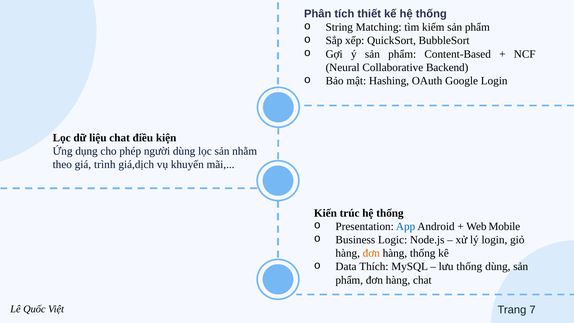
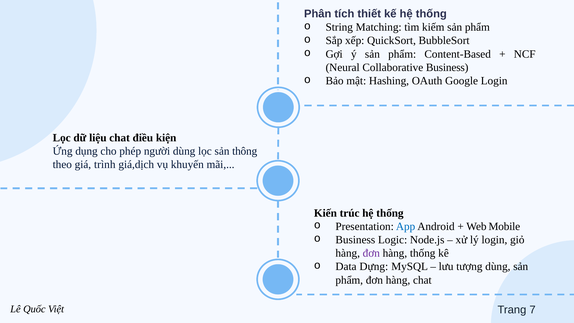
Collaborative Backend: Backend -> Business (447, 67)
nhằm: nhằm -> thông (245, 151)
đơn colour: orange -> purple (371, 253)
Thích: Thích -> Dựng (374, 267)
lưu thống: thống -> tượng (469, 267)
